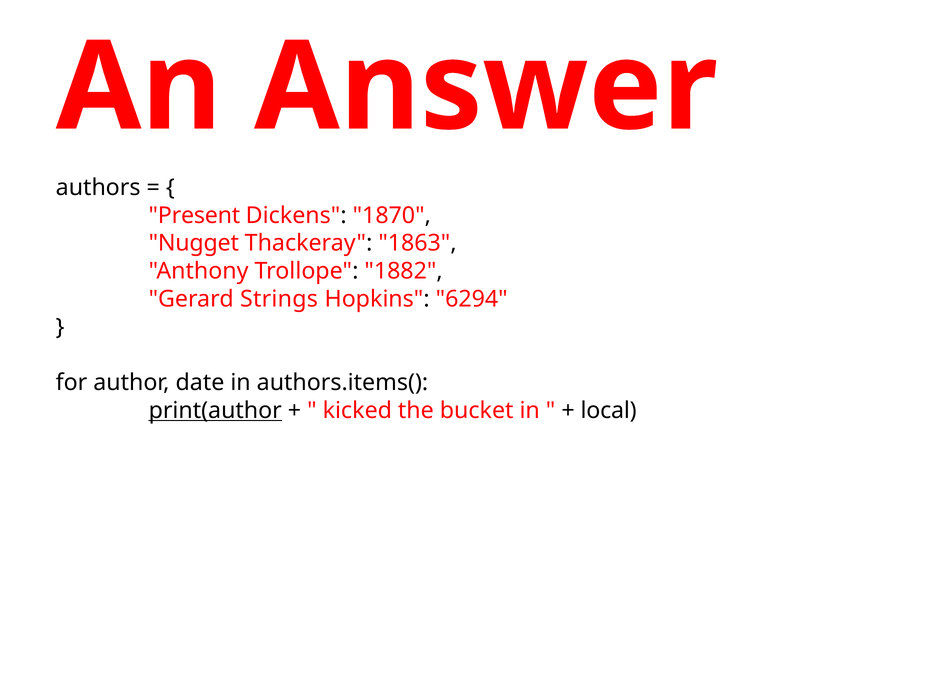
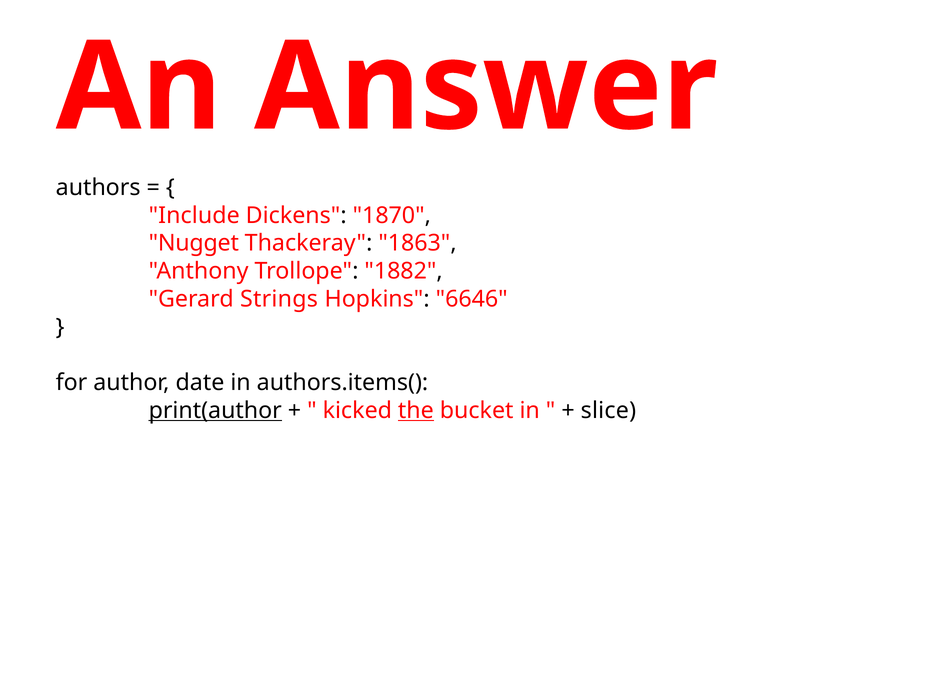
Present: Present -> Include (194, 215)
6294: 6294 -> 6646 (472, 299)
the underline: none -> present (416, 410)
local: local -> slice (608, 410)
